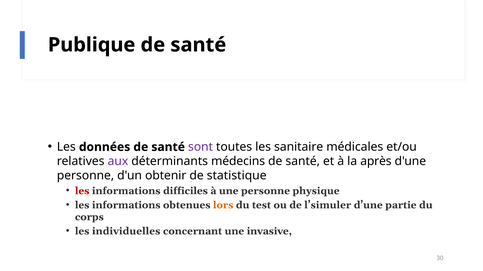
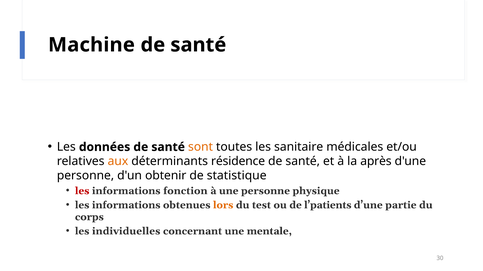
Publique: Publique -> Machine (91, 45)
sont colour: purple -> orange (201, 147)
aux colour: purple -> orange (118, 162)
médecins: médecins -> résidence (238, 162)
difficiles: difficiles -> fonction (185, 191)
l’simuler: l’simuler -> l’patients (328, 206)
invasive: invasive -> mentale (269, 232)
